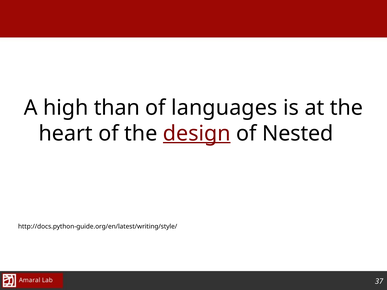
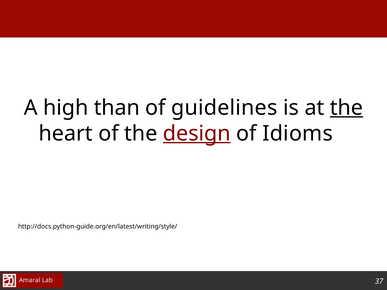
languages: languages -> guidelines (224, 108)
the underline: none -> present (346, 108)
Nested: Nested -> Idioms (298, 134)
